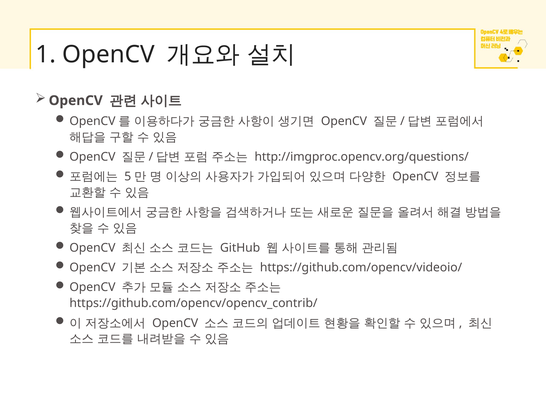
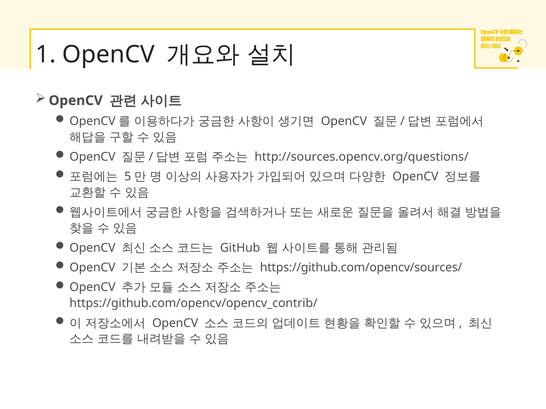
http://imgproc.opencv.org/questions/: http://imgproc.opencv.org/questions/ -> http://sources.opencv.org/questions/ (362, 157)
https://github.com/opencv/videoio/: https://github.com/opencv/videoio/ -> https://github.com/opencv/sources/ (361, 268)
